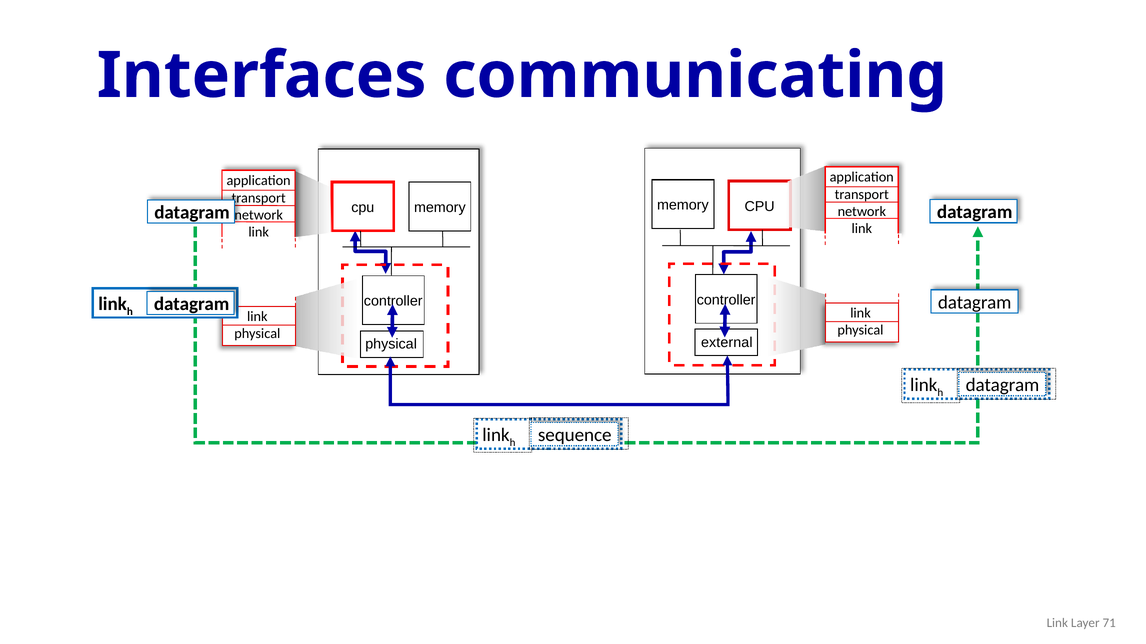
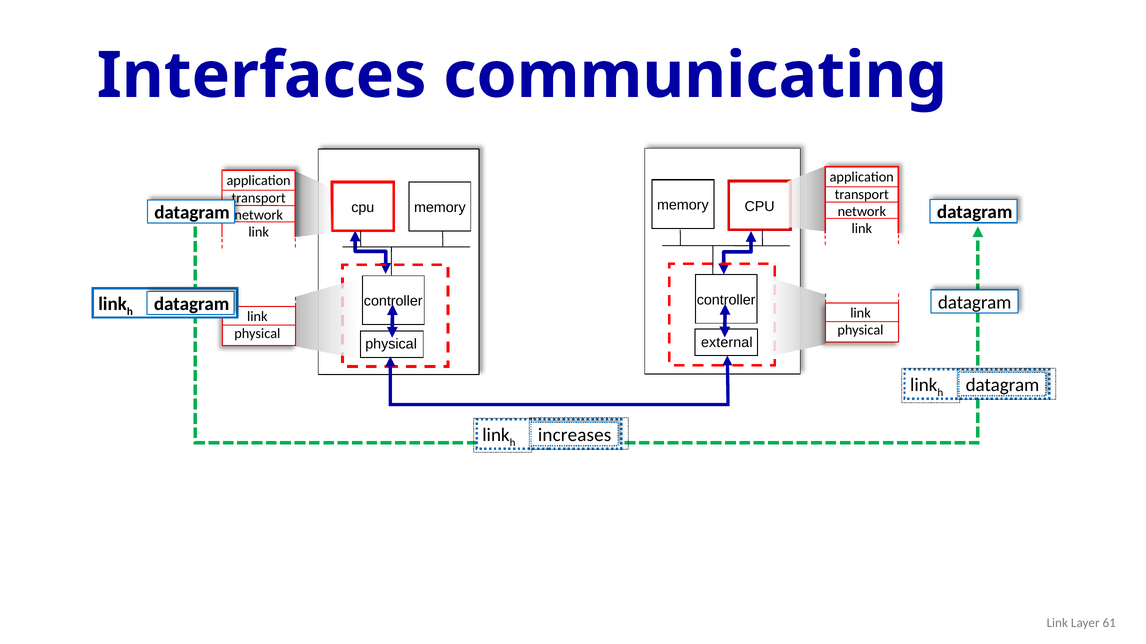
sequence: sequence -> increases (575, 435)
71: 71 -> 61 (1109, 623)
